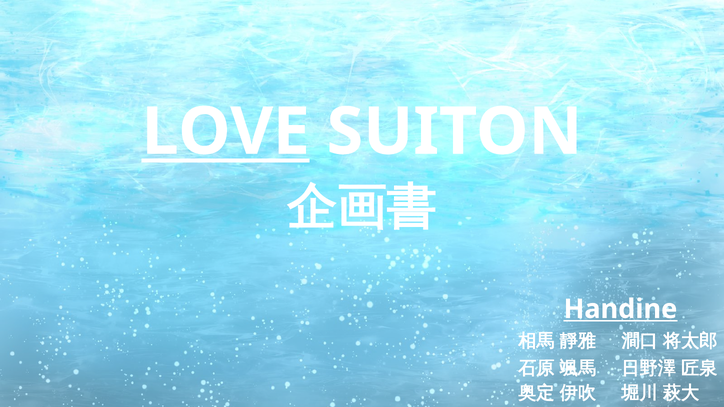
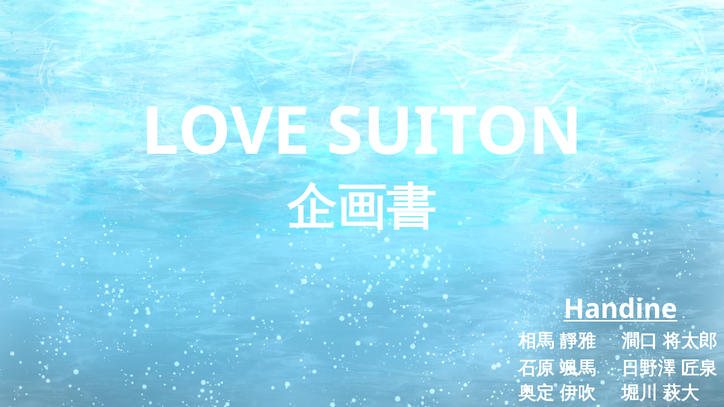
LOVE underline: present -> none (226, 132)
